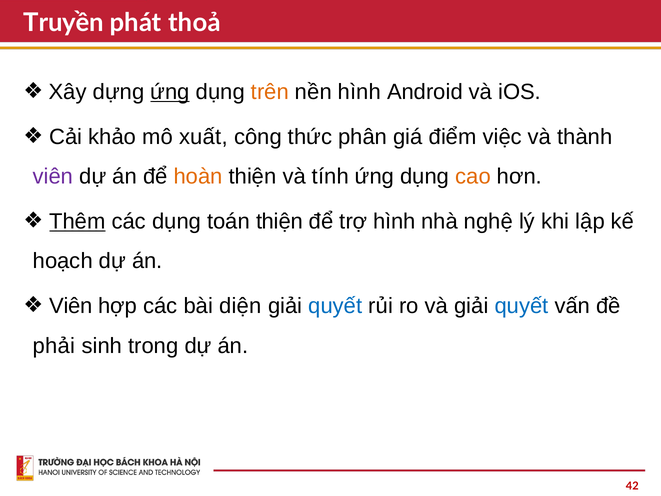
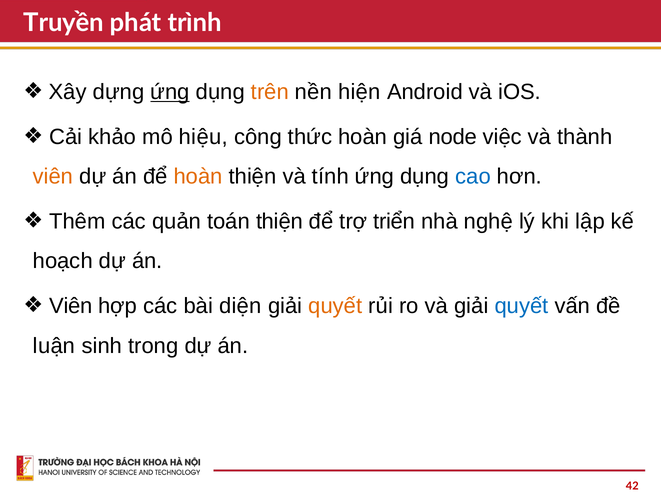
thoả: thoả -> trình (195, 23)
nền hình: hình -> hiện (359, 92)
xuất: xuất -> hiệu (203, 137)
thức phân: phân -> hoàn (363, 137)
điểm: điểm -> node (453, 137)
viên colour: purple -> orange (53, 177)
cao colour: orange -> blue (473, 177)
Thêm underline: present -> none (77, 221)
các dụng: dụng -> quản (177, 221)
trợ hình: hình -> triển (394, 221)
quyết colour: blue -> orange (335, 306)
phải: phải -> luận (54, 346)
